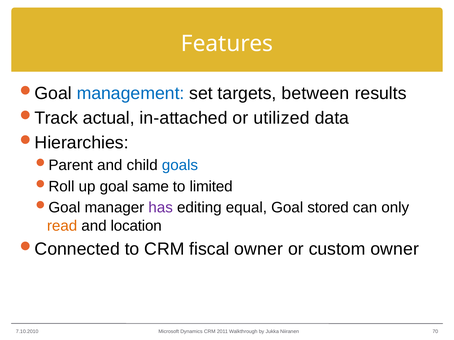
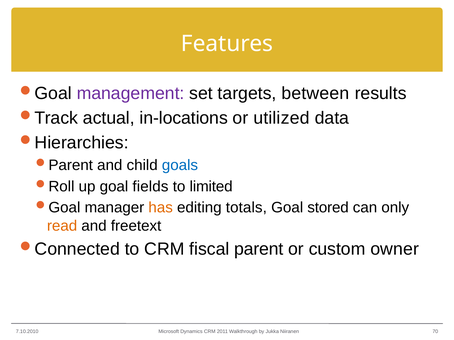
management colour: blue -> purple (131, 94)
in-attached: in-attached -> in-locations (184, 118)
same: same -> fields (150, 187)
has colour: purple -> orange (161, 208)
equal: equal -> totals (246, 208)
location: location -> freetext (136, 226)
fiscal owner: owner -> parent (259, 249)
